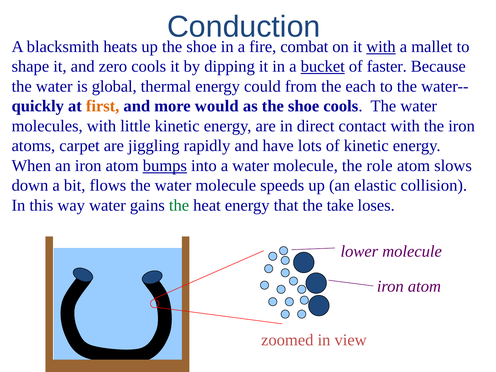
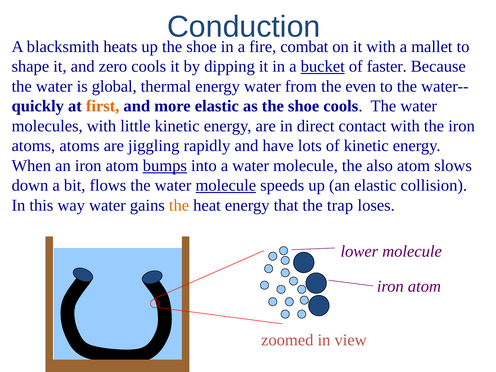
with underline: present -> none (381, 47)
energy could: could -> water (262, 86)
each: each -> even (361, 86)
more would: would -> elastic (217, 106)
atoms carpet: carpet -> atoms (79, 146)
role: role -> also (380, 166)
molecule underline: none -> present (226, 185)
the colour: green -> orange (179, 205)
take: take -> trap (340, 205)
